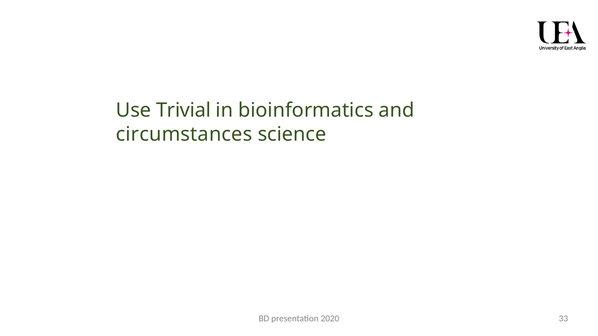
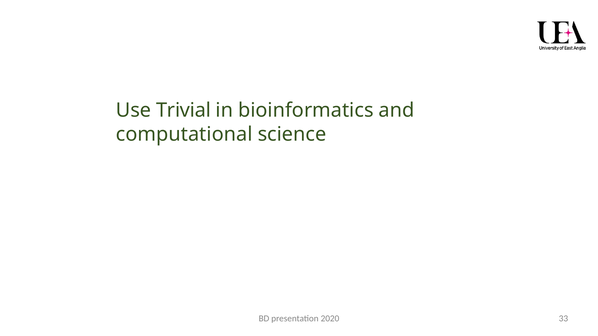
circumstances: circumstances -> computational (184, 134)
